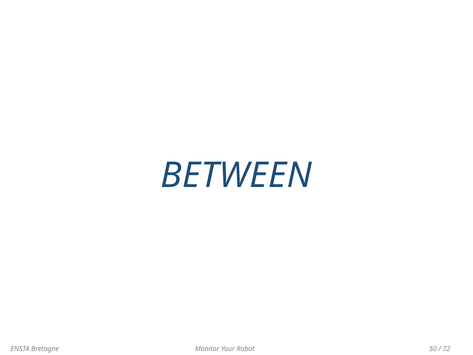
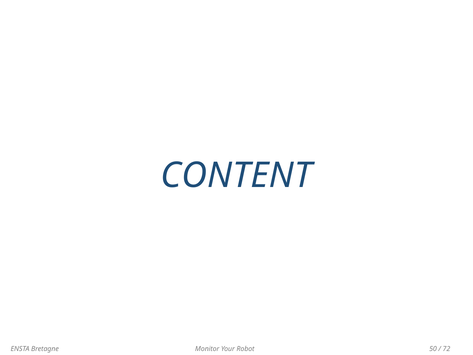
BETWEEN: BETWEEN -> CONTENT (236, 175)
